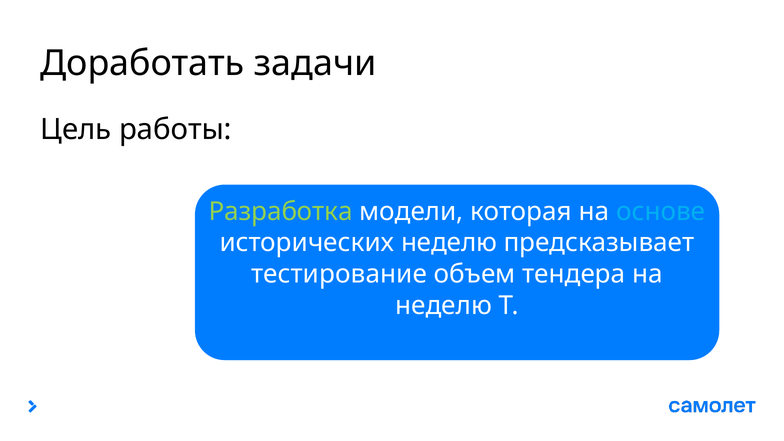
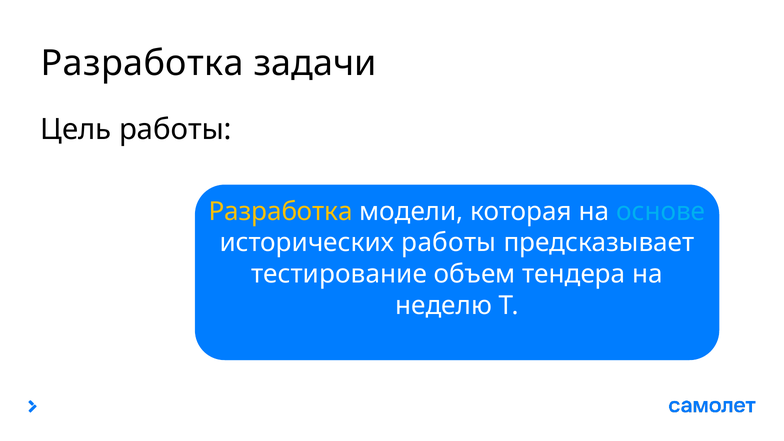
Доработать: Доработать -> Разработка (142, 64)
Разработка colour: light green -> yellow (281, 211)
исторических неделю: неделю -> работы (449, 243)
